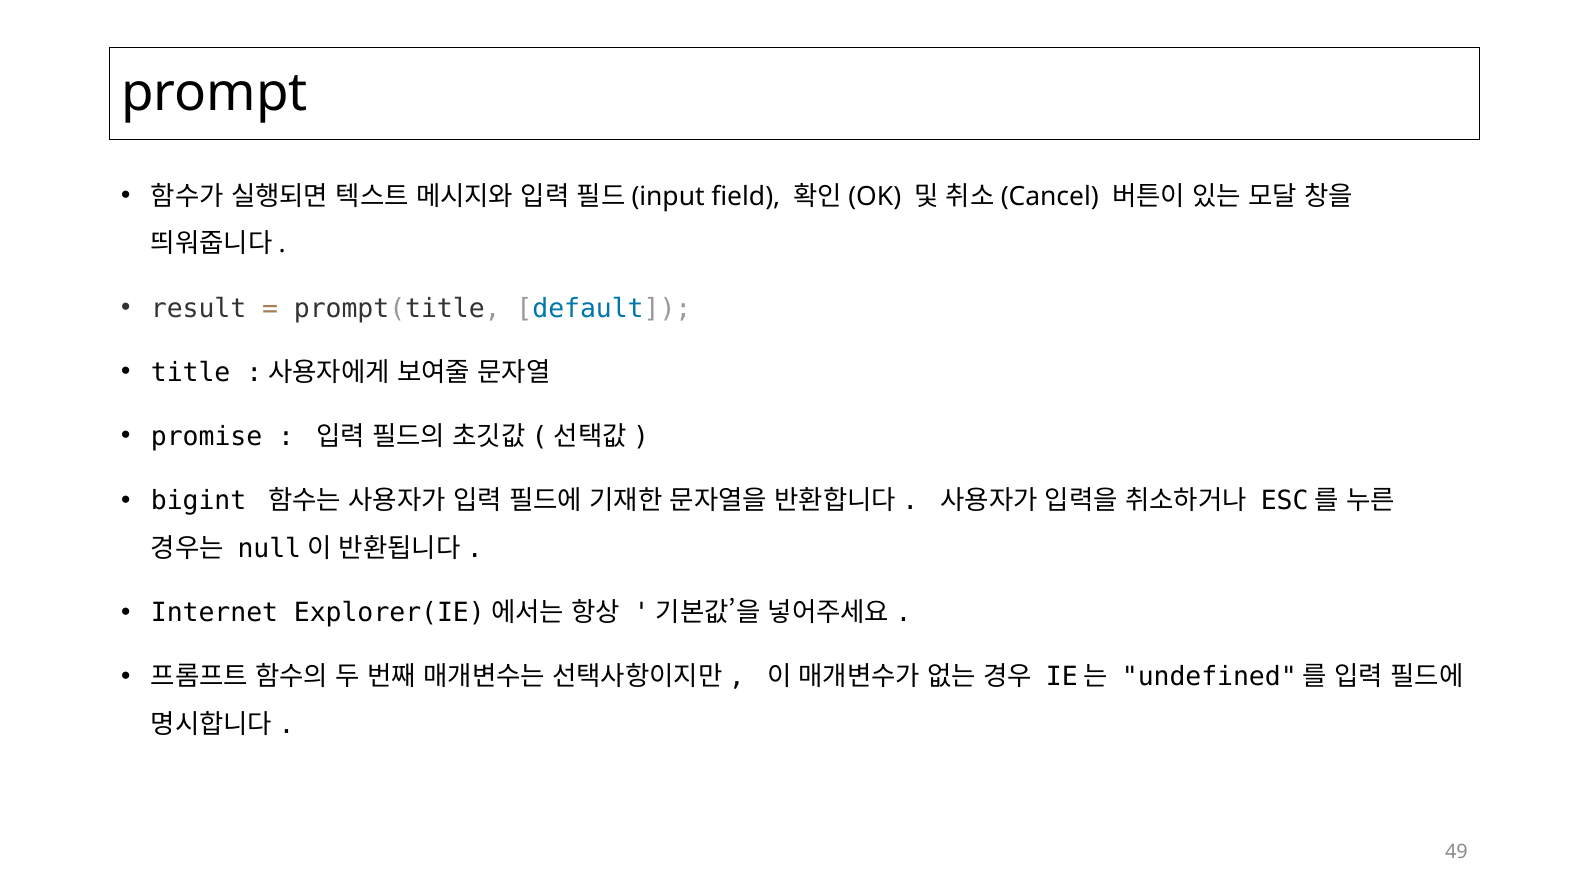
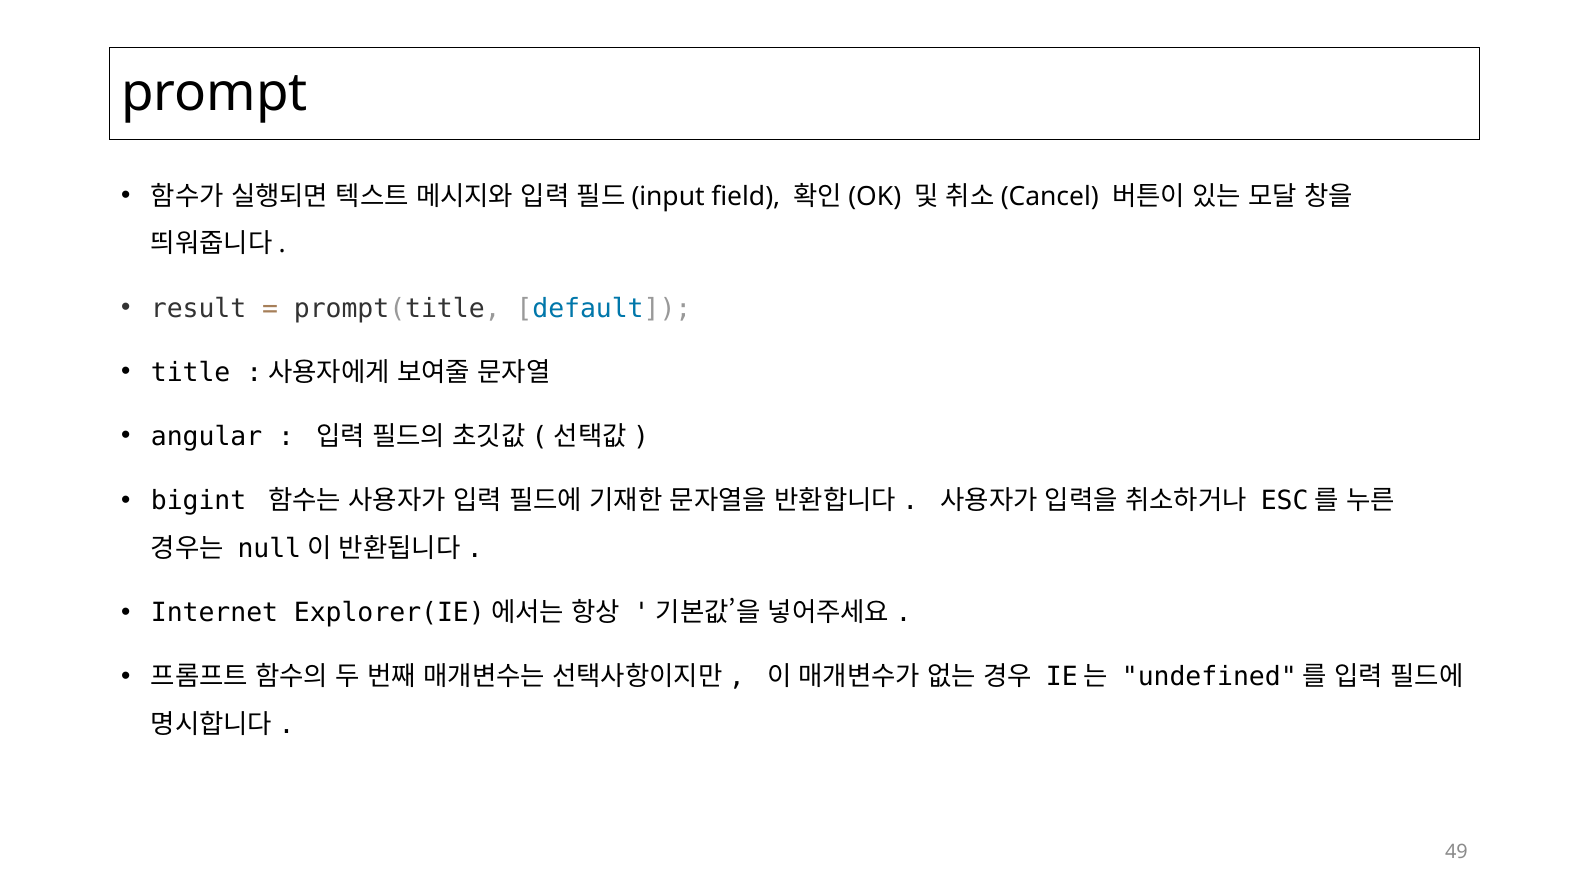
promise: promise -> angular (207, 437)
